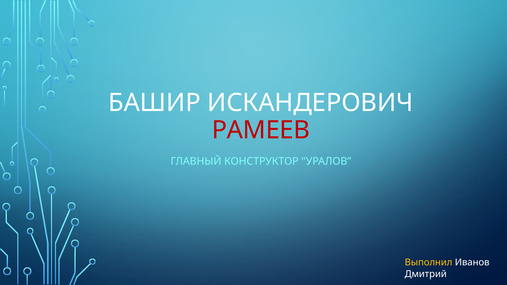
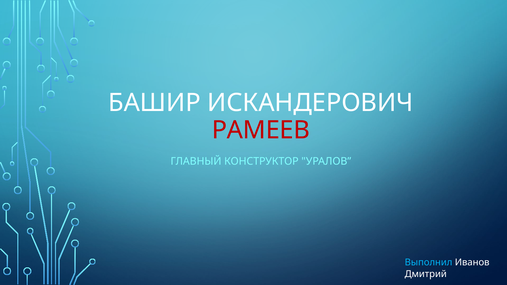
Выполнил colour: yellow -> light blue (429, 263)
